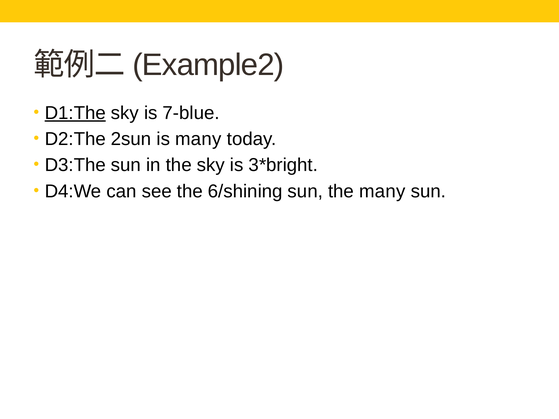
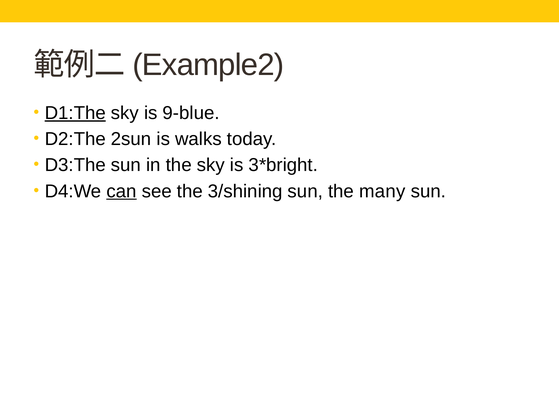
7-blue: 7-blue -> 9-blue (191, 113)
is many: many -> walks (198, 139)
can underline: none -> present (121, 191)
6/shining: 6/shining -> 3/shining (245, 191)
